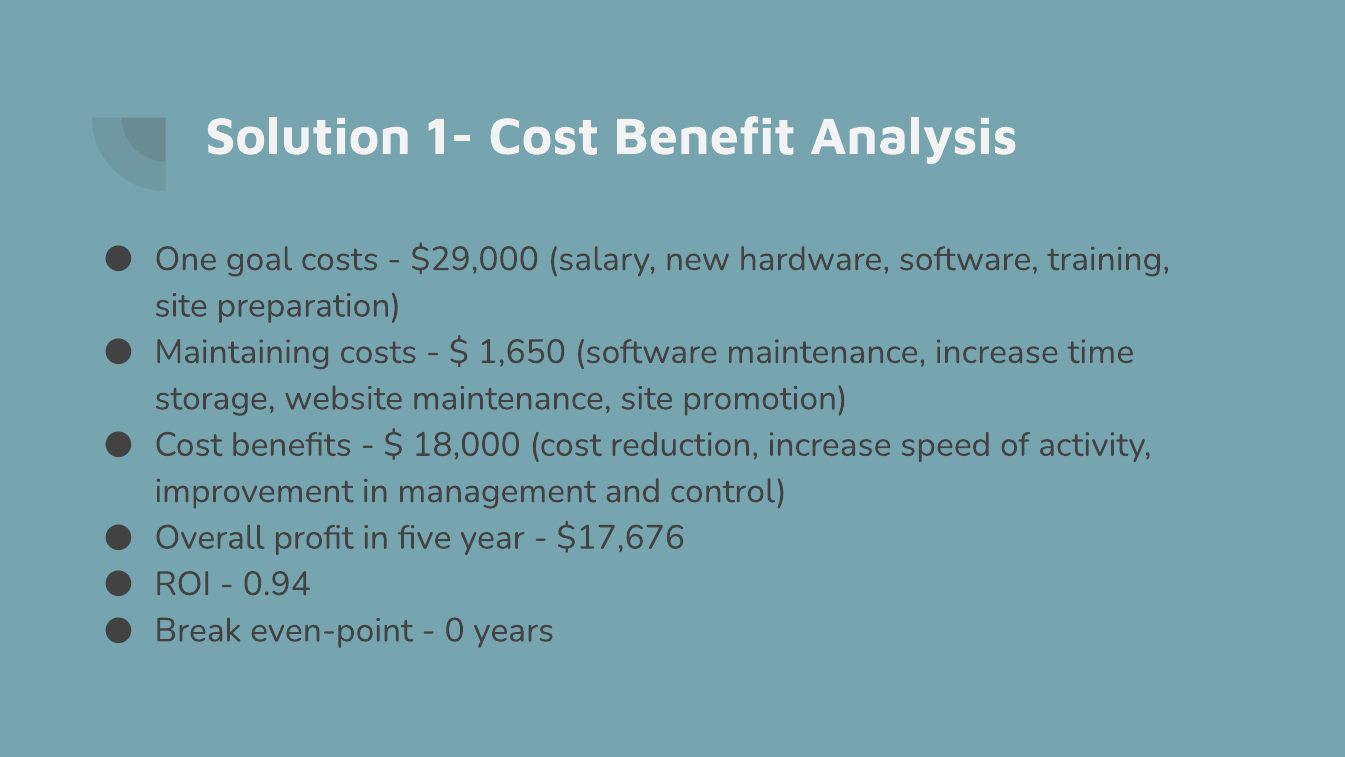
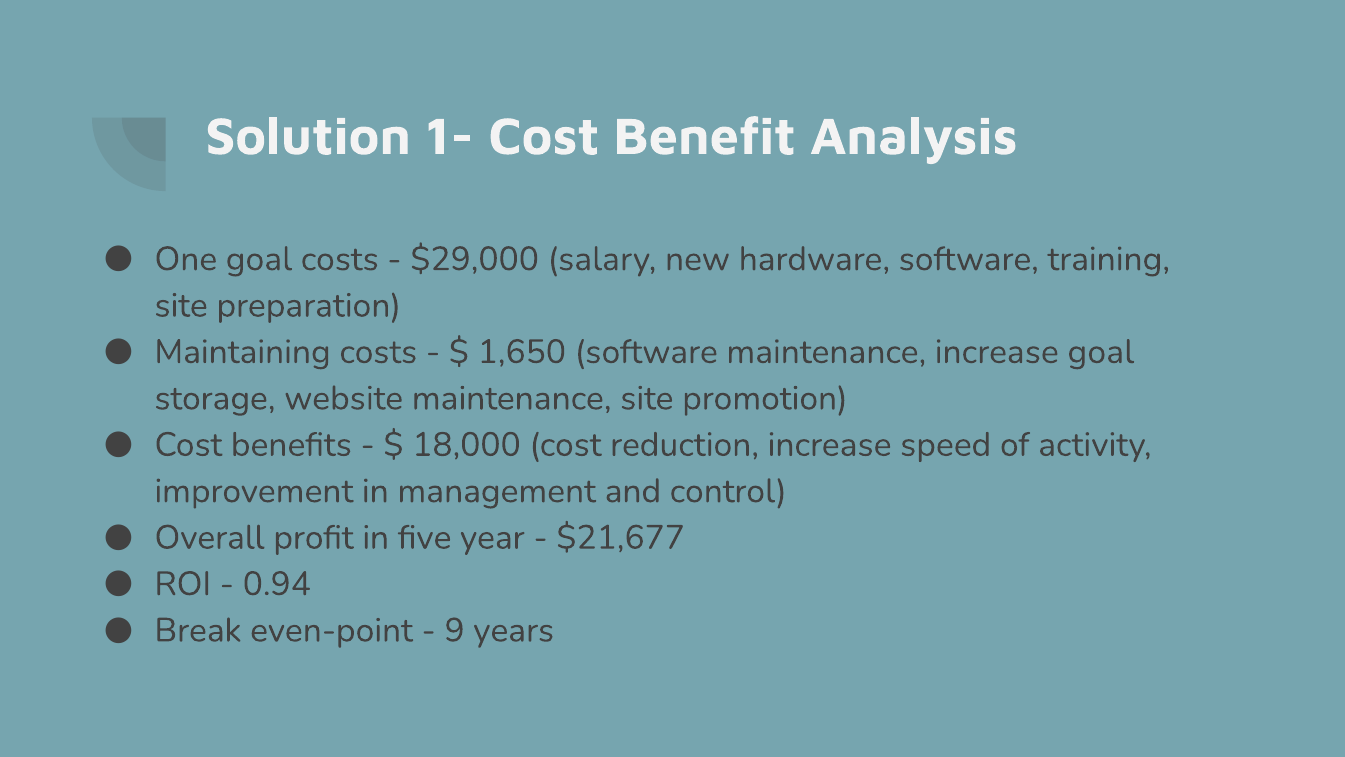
increase time: time -> goal (1101, 352)
$17,676: $17,676 -> $21,677 (621, 537)
0: 0 -> 9 (455, 630)
